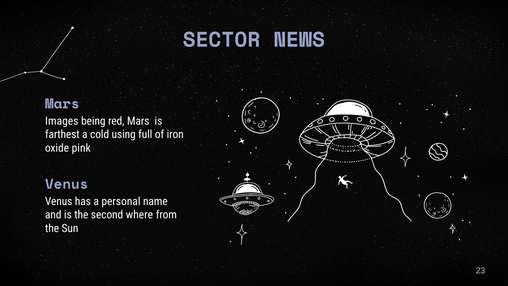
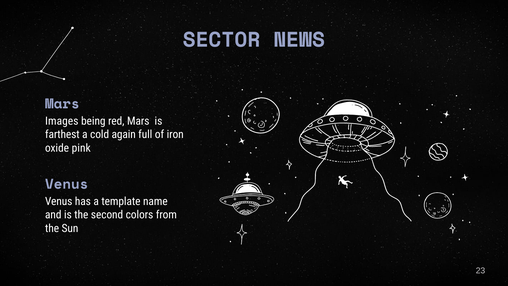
using: using -> again (124, 134)
personal: personal -> template (121, 201)
where: where -> colors (139, 215)
